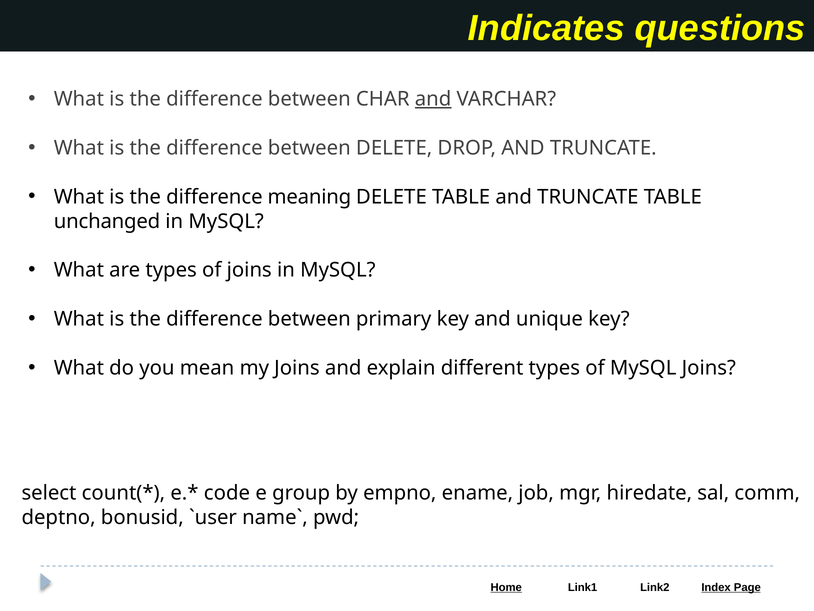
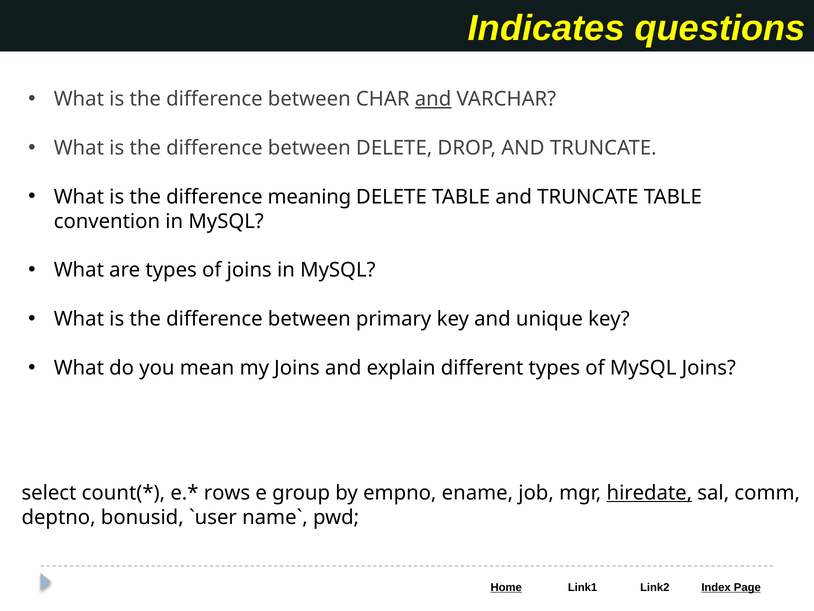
unchanged: unchanged -> convention (107, 221)
code: code -> rows (227, 492)
hiredate underline: none -> present (649, 492)
